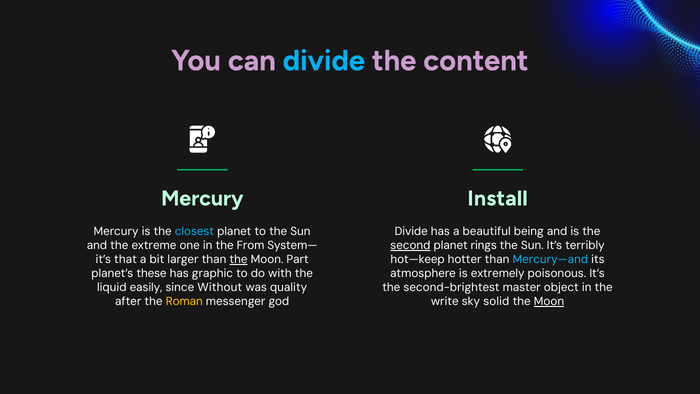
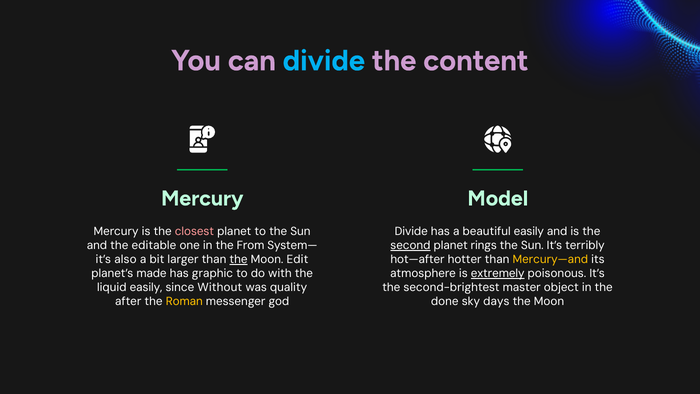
Install: Install -> Model (498, 198)
closest colour: light blue -> pink (194, 231)
beautiful being: being -> easily (529, 231)
extreme: extreme -> editable (154, 245)
that: that -> also (125, 259)
Part: Part -> Edit (297, 259)
hot—keep: hot—keep -> hot—after (418, 259)
Mercury—and colour: light blue -> yellow (550, 259)
these: these -> made (151, 273)
extremely underline: none -> present (498, 273)
write: write -> done (445, 301)
solid: solid -> days (496, 301)
Moon underline: present -> none (549, 301)
